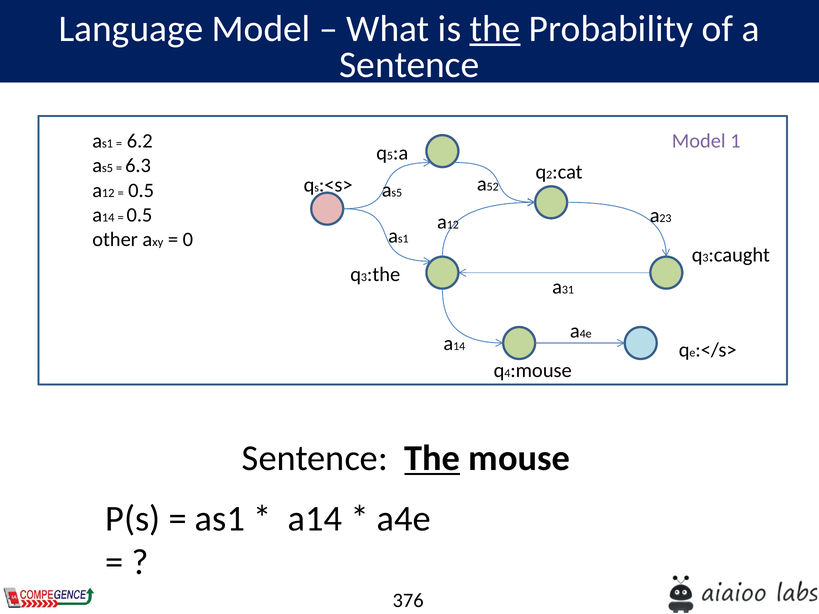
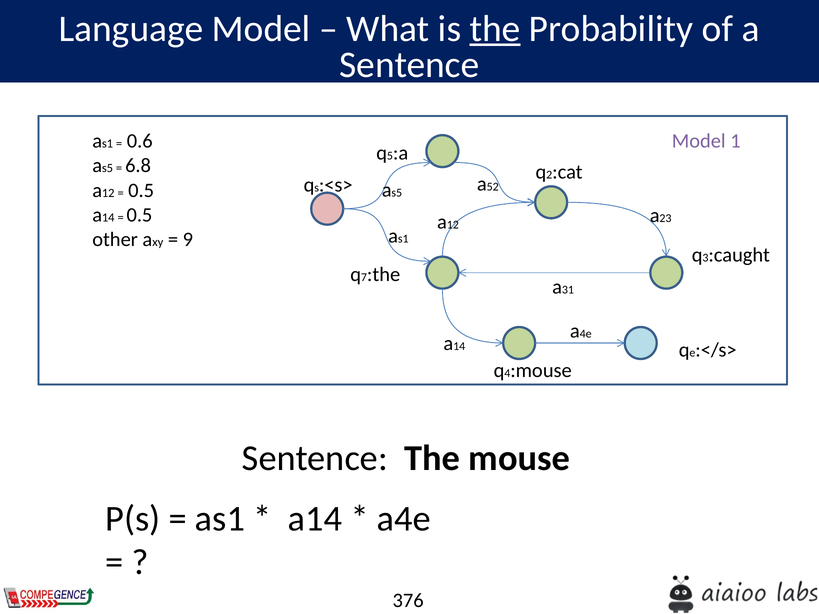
6.2: 6.2 -> 0.6 (140, 141)
6.3: 6.3 -> 6.8 (138, 166)
0: 0 -> 9 (188, 240)
3: 3 -> 7 (364, 277)
The underline: present -> none (432, 458)
